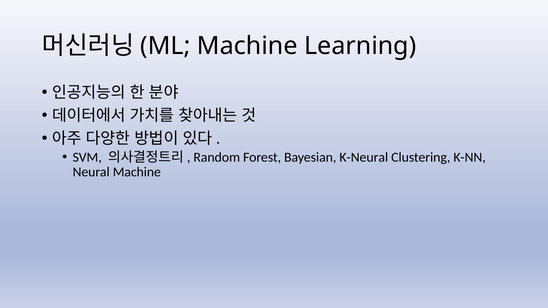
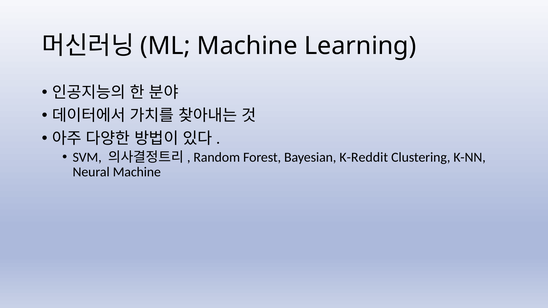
K-Neural: K-Neural -> K-Reddit (364, 157)
